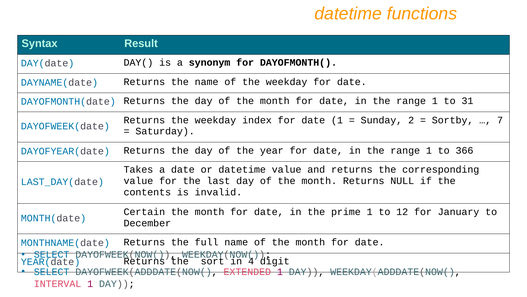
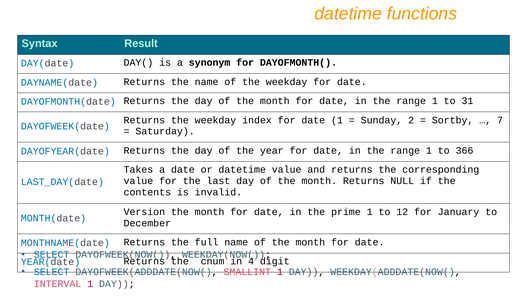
Certain: Certain -> Version (144, 211)
sort: sort -> cnum (213, 261)
EXTENDED: EXTENDED -> SMALLINT (247, 271)
